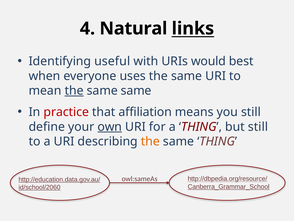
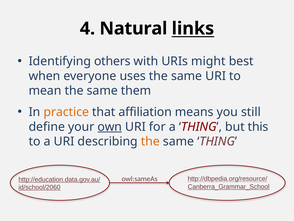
useful: useful -> others (112, 61)
would: would -> might (208, 61)
the underline: present -> none (74, 91)
same same: same -> them (136, 91)
practice colour: red -> orange (66, 112)
but still: still -> this (258, 126)
